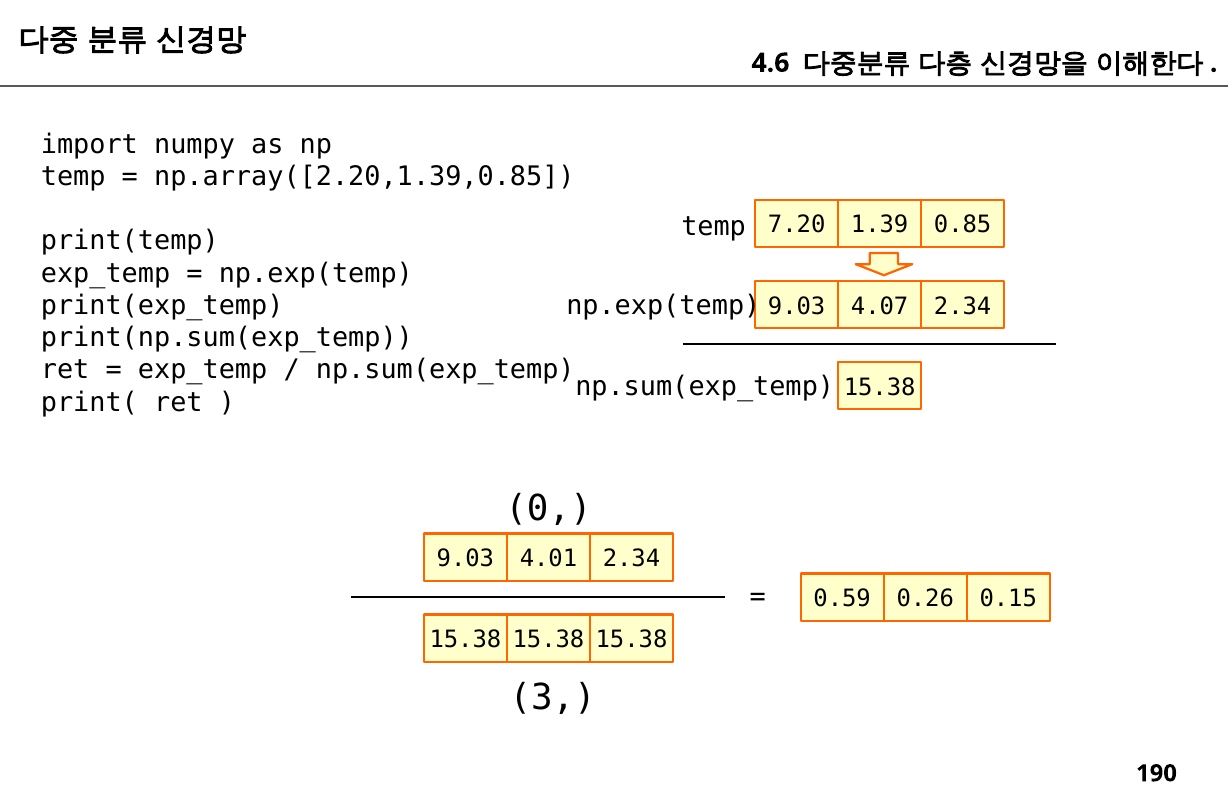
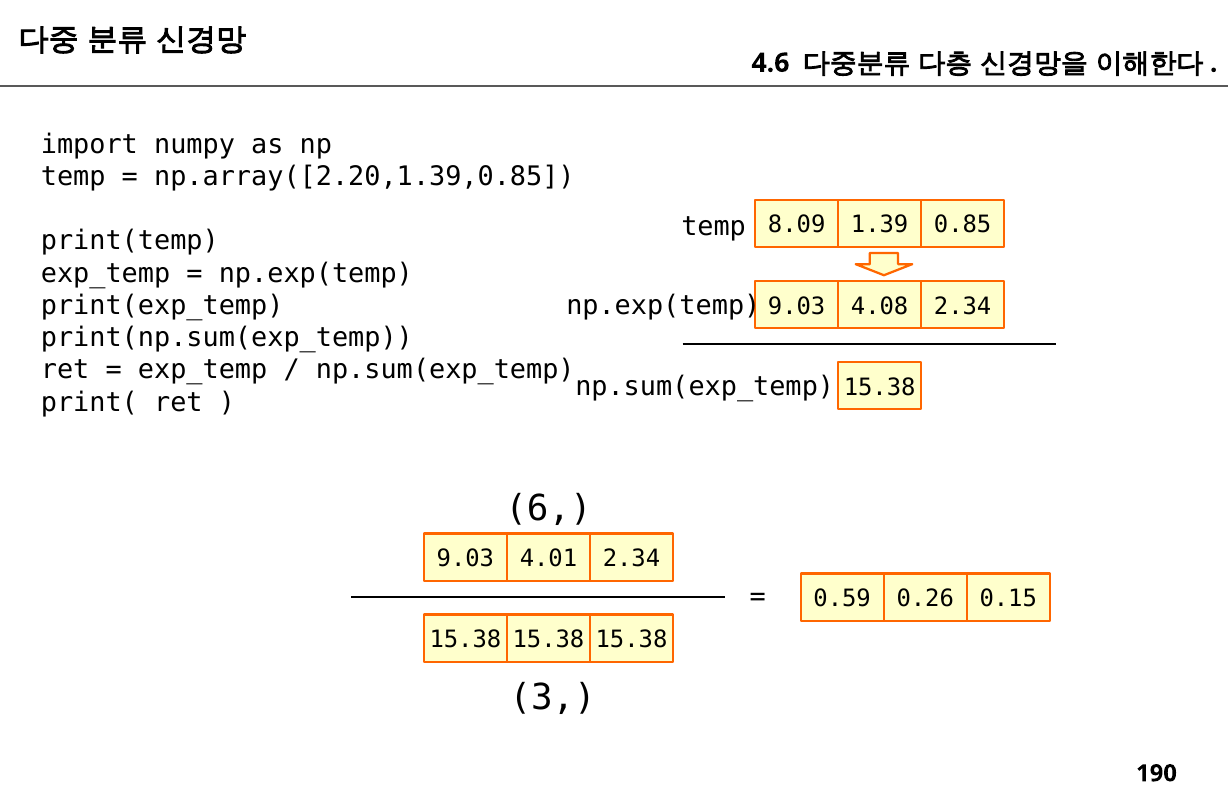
7.20: 7.20 -> 8.09 (797, 225)
4.07: 4.07 -> 4.08 (880, 306)
0: 0 -> 6 (549, 509)
